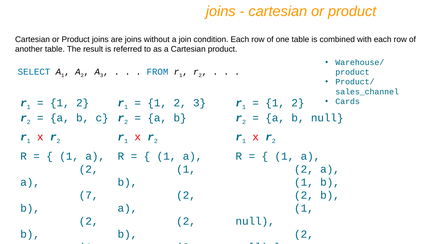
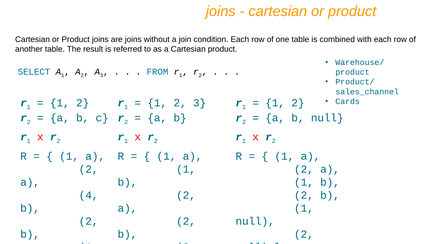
7: 7 -> 4 (89, 195)
